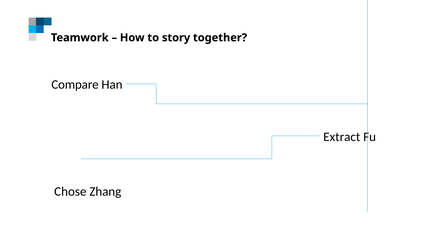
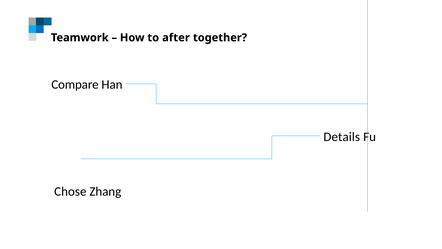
story: story -> after (176, 38)
Extract: Extract -> Details (342, 137)
